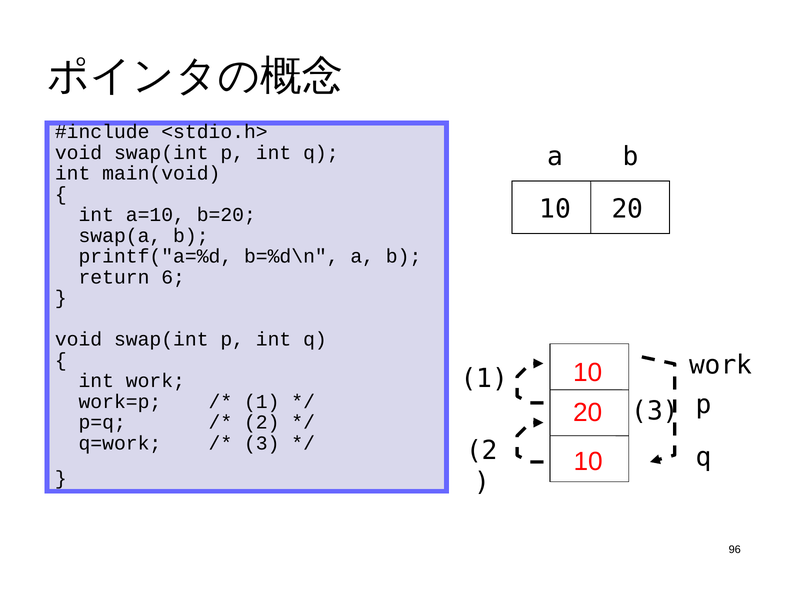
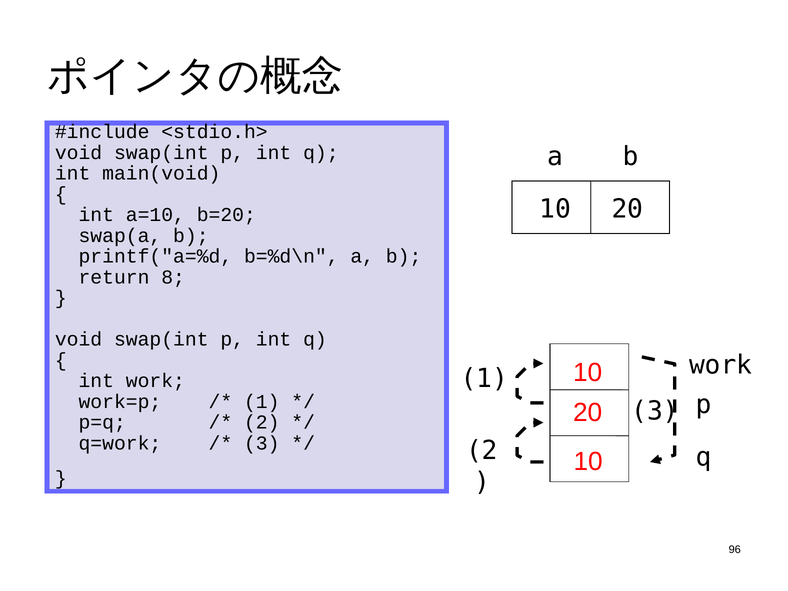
6: 6 -> 8 (173, 277)
